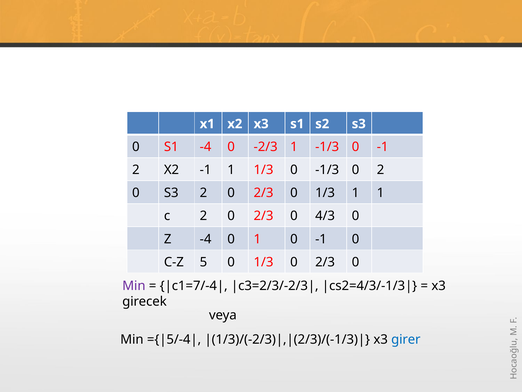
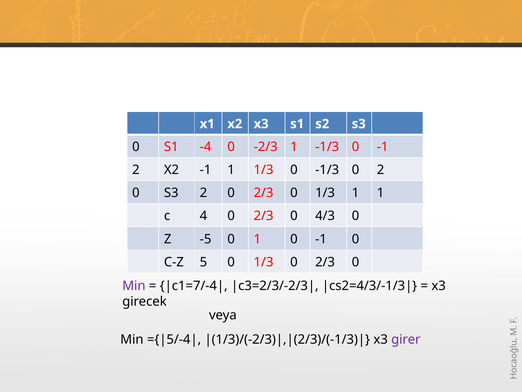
c 2: 2 -> 4 (203, 216)
Z -4: -4 -> -5 (206, 239)
girer colour: blue -> purple (406, 339)
